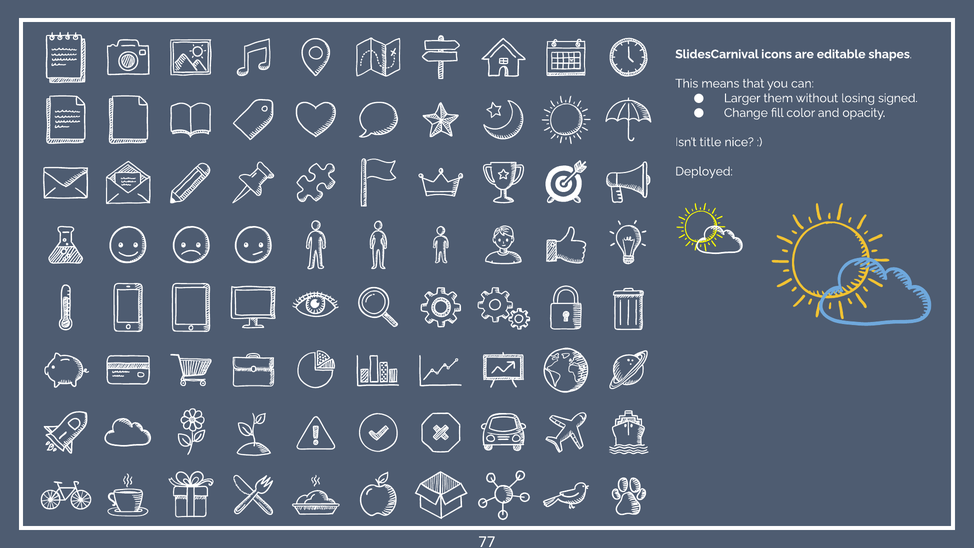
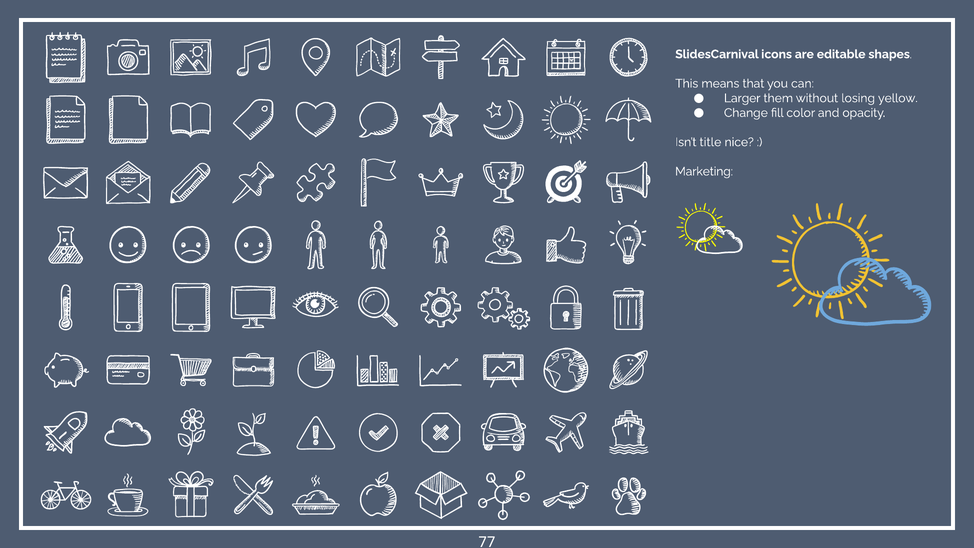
signed: signed -> yellow (898, 98)
Deployed: Deployed -> Marketing (704, 171)
